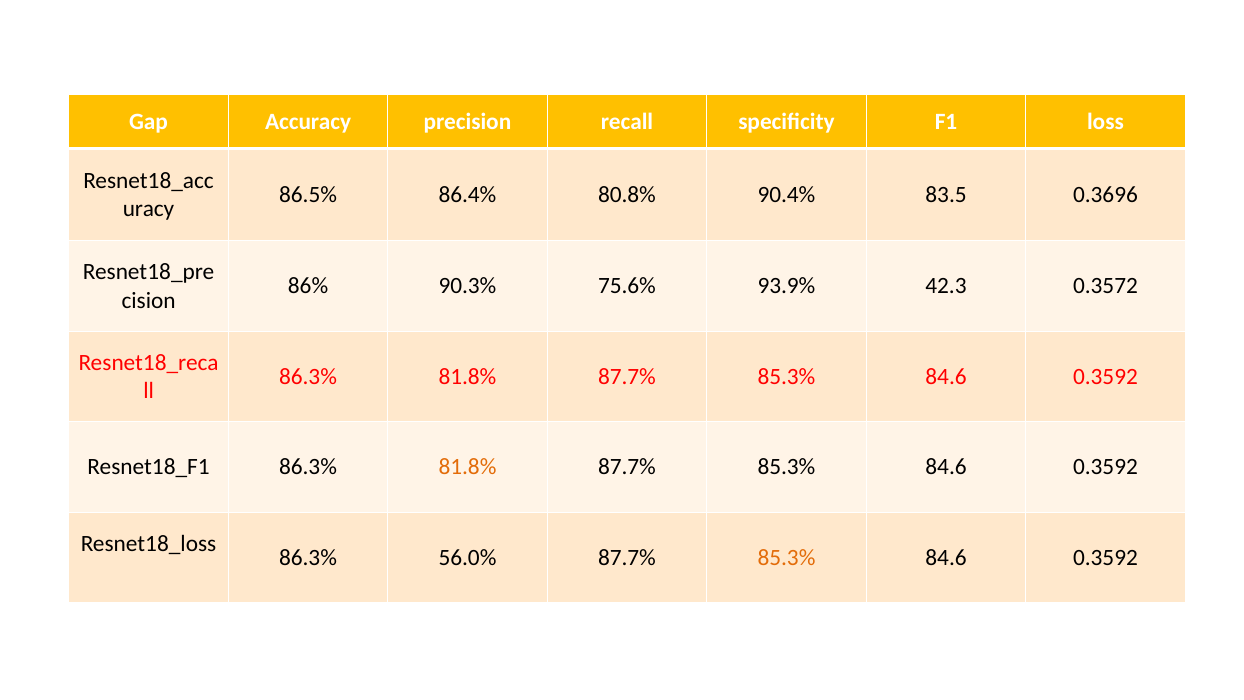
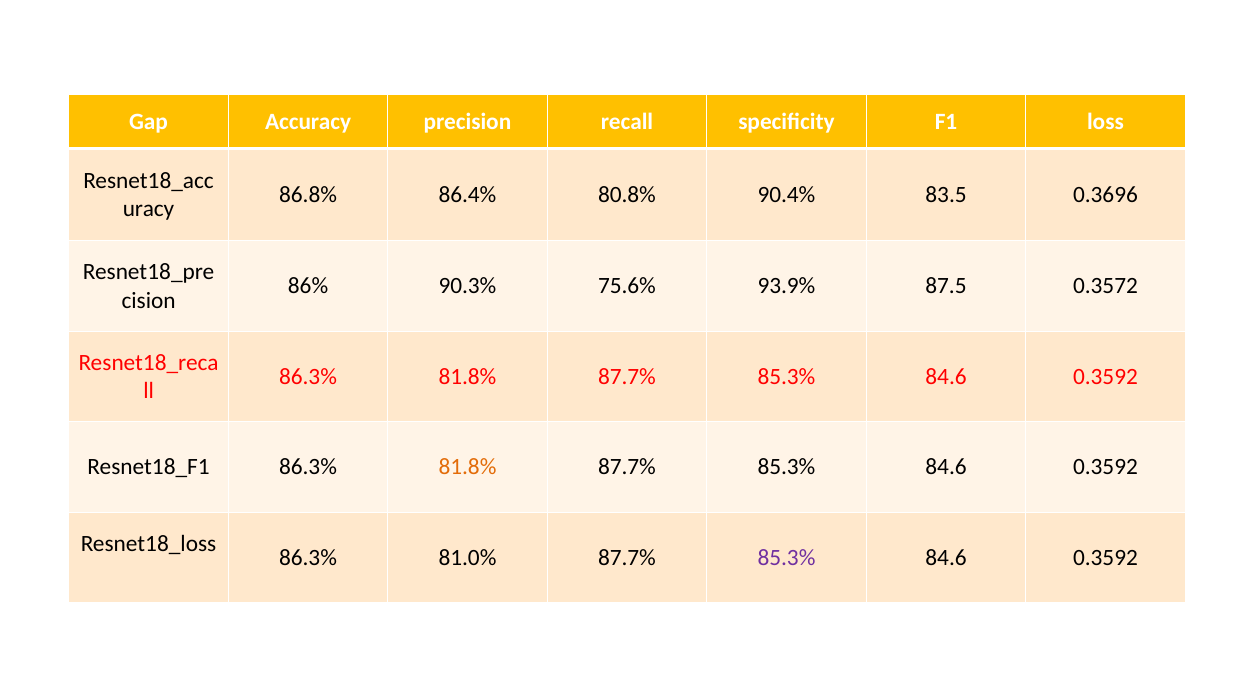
86.5%: 86.5% -> 86.8% (308, 195)
42.3: 42.3 -> 87.5 (946, 286)
56.0%: 56.0% -> 81.0% (468, 558)
85.3% colour: orange -> purple (786, 558)
